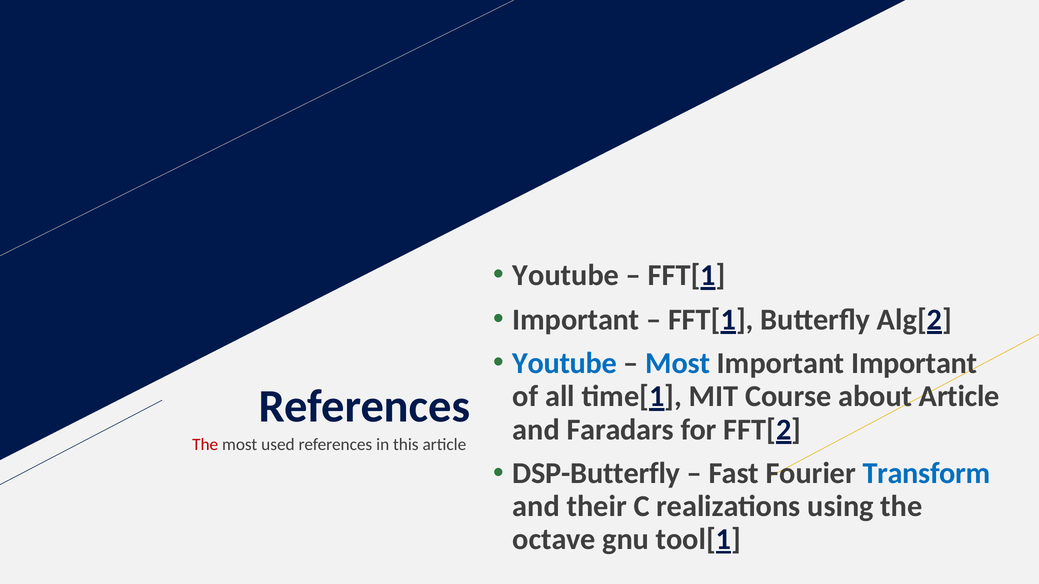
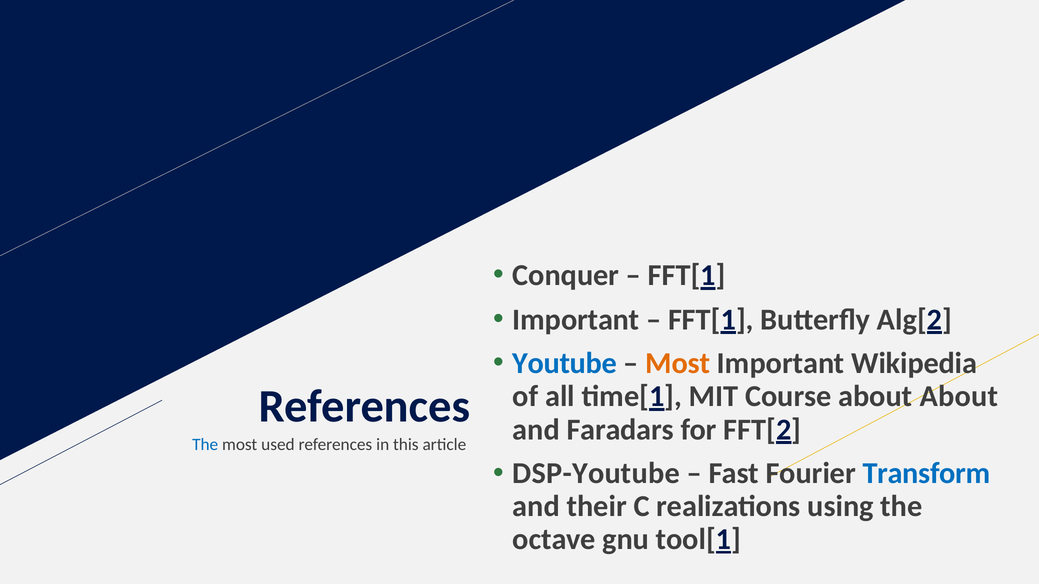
Youtube: Youtube -> Conquer (566, 276)
Most colour: blue -> orange (678, 363)
Important Important: Important -> Wikipedia (914, 363)
about Article: Article -> About (959, 397)
The colour: red -> blue (205, 445)
DSP-Butterfly: DSP-Butterfly -> DSP-Youtube (596, 474)
